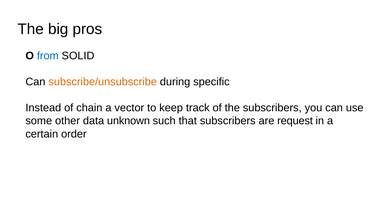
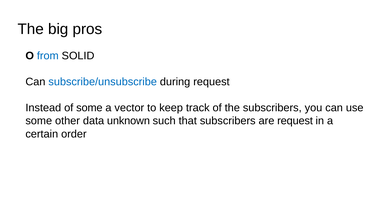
subscribe/unsubscribe colour: orange -> blue (103, 82)
during specific: specific -> request (211, 82)
of chain: chain -> some (89, 108)
